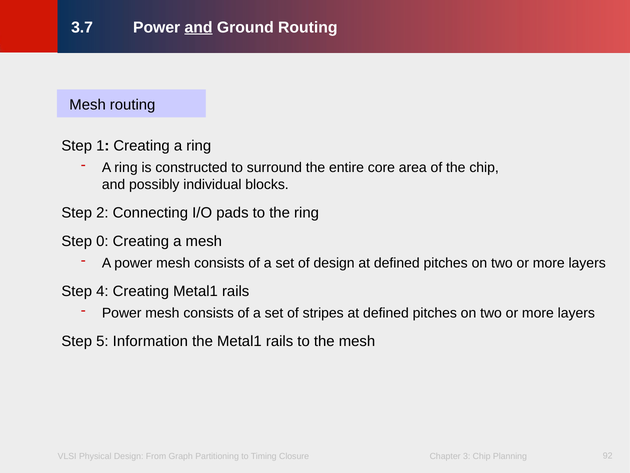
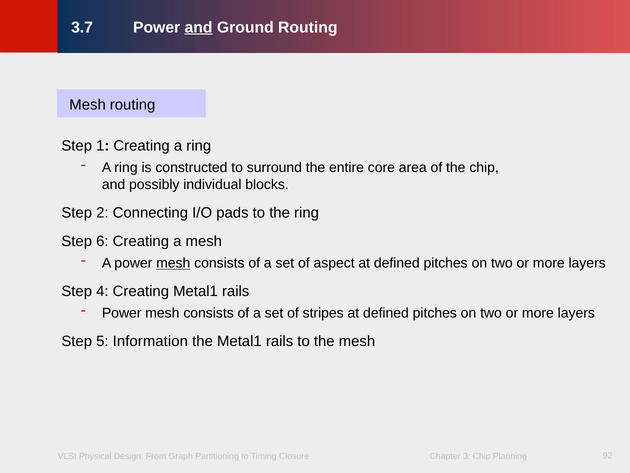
0: 0 -> 6 (102, 241)
mesh underline: none -> present (173, 263)
of design: design -> aspect (334, 263)
